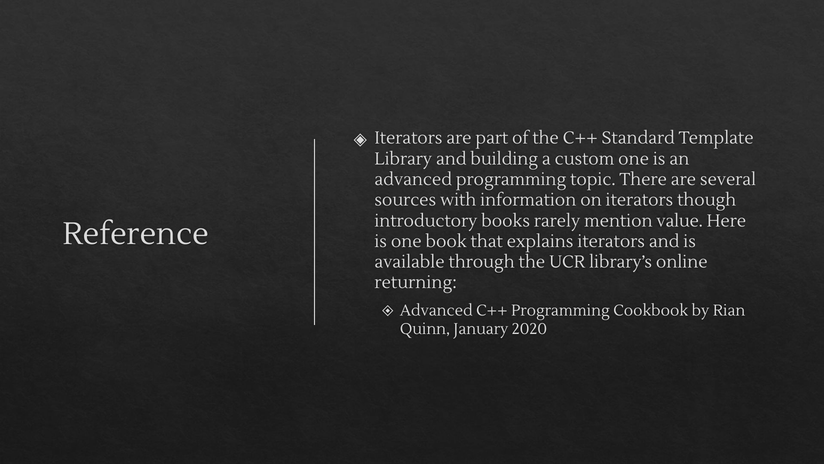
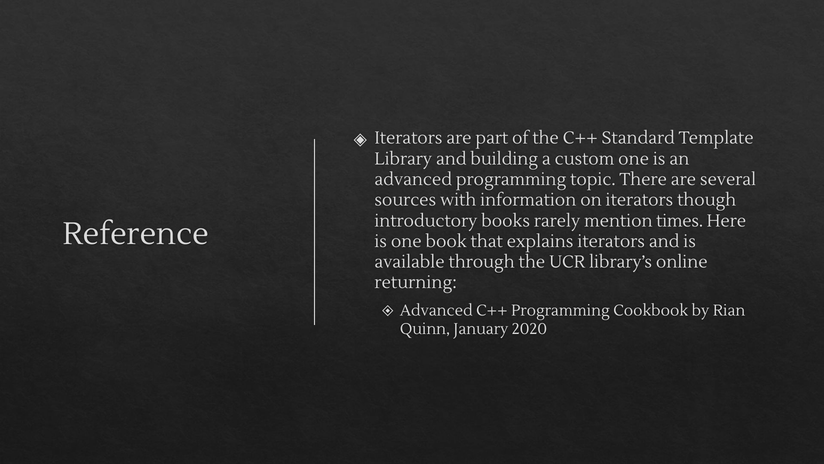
value: value -> times (680, 221)
